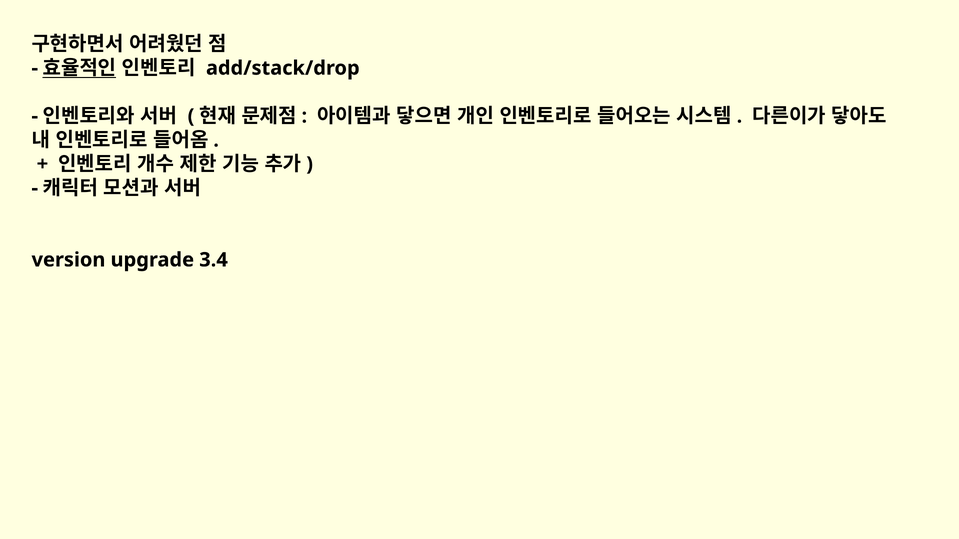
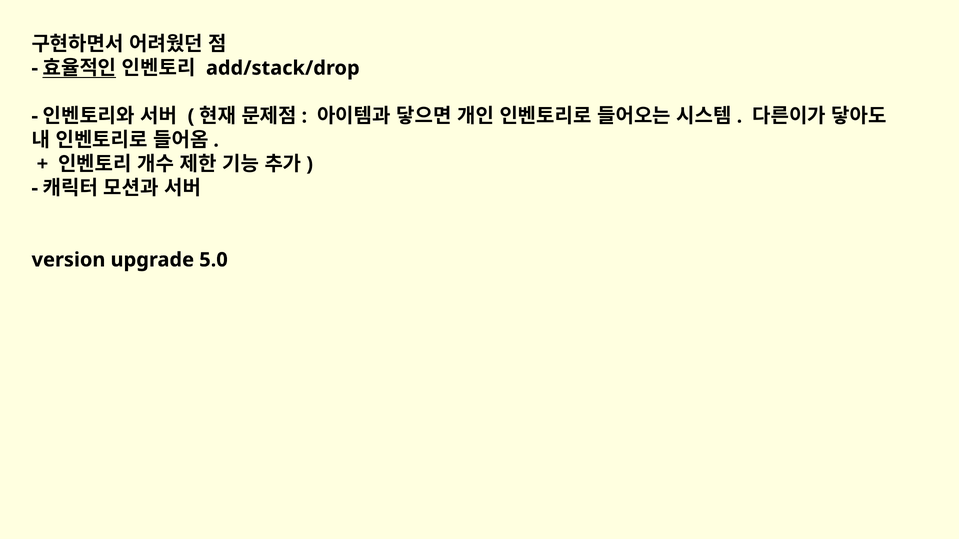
3.4: 3.4 -> 5.0 (213, 260)
